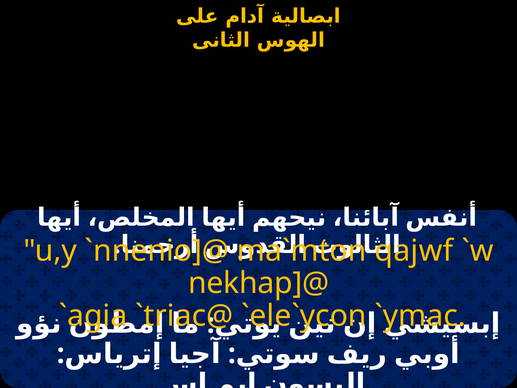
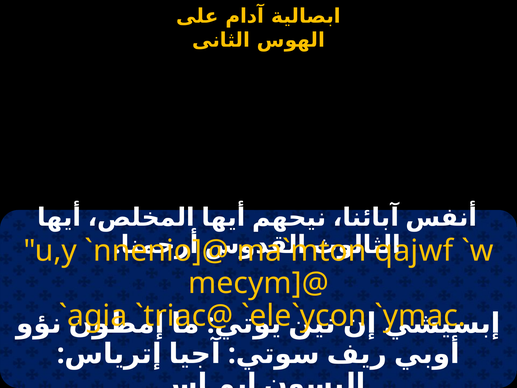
nekhap]@: nekhap]@ -> mecym]@ (258, 283)
